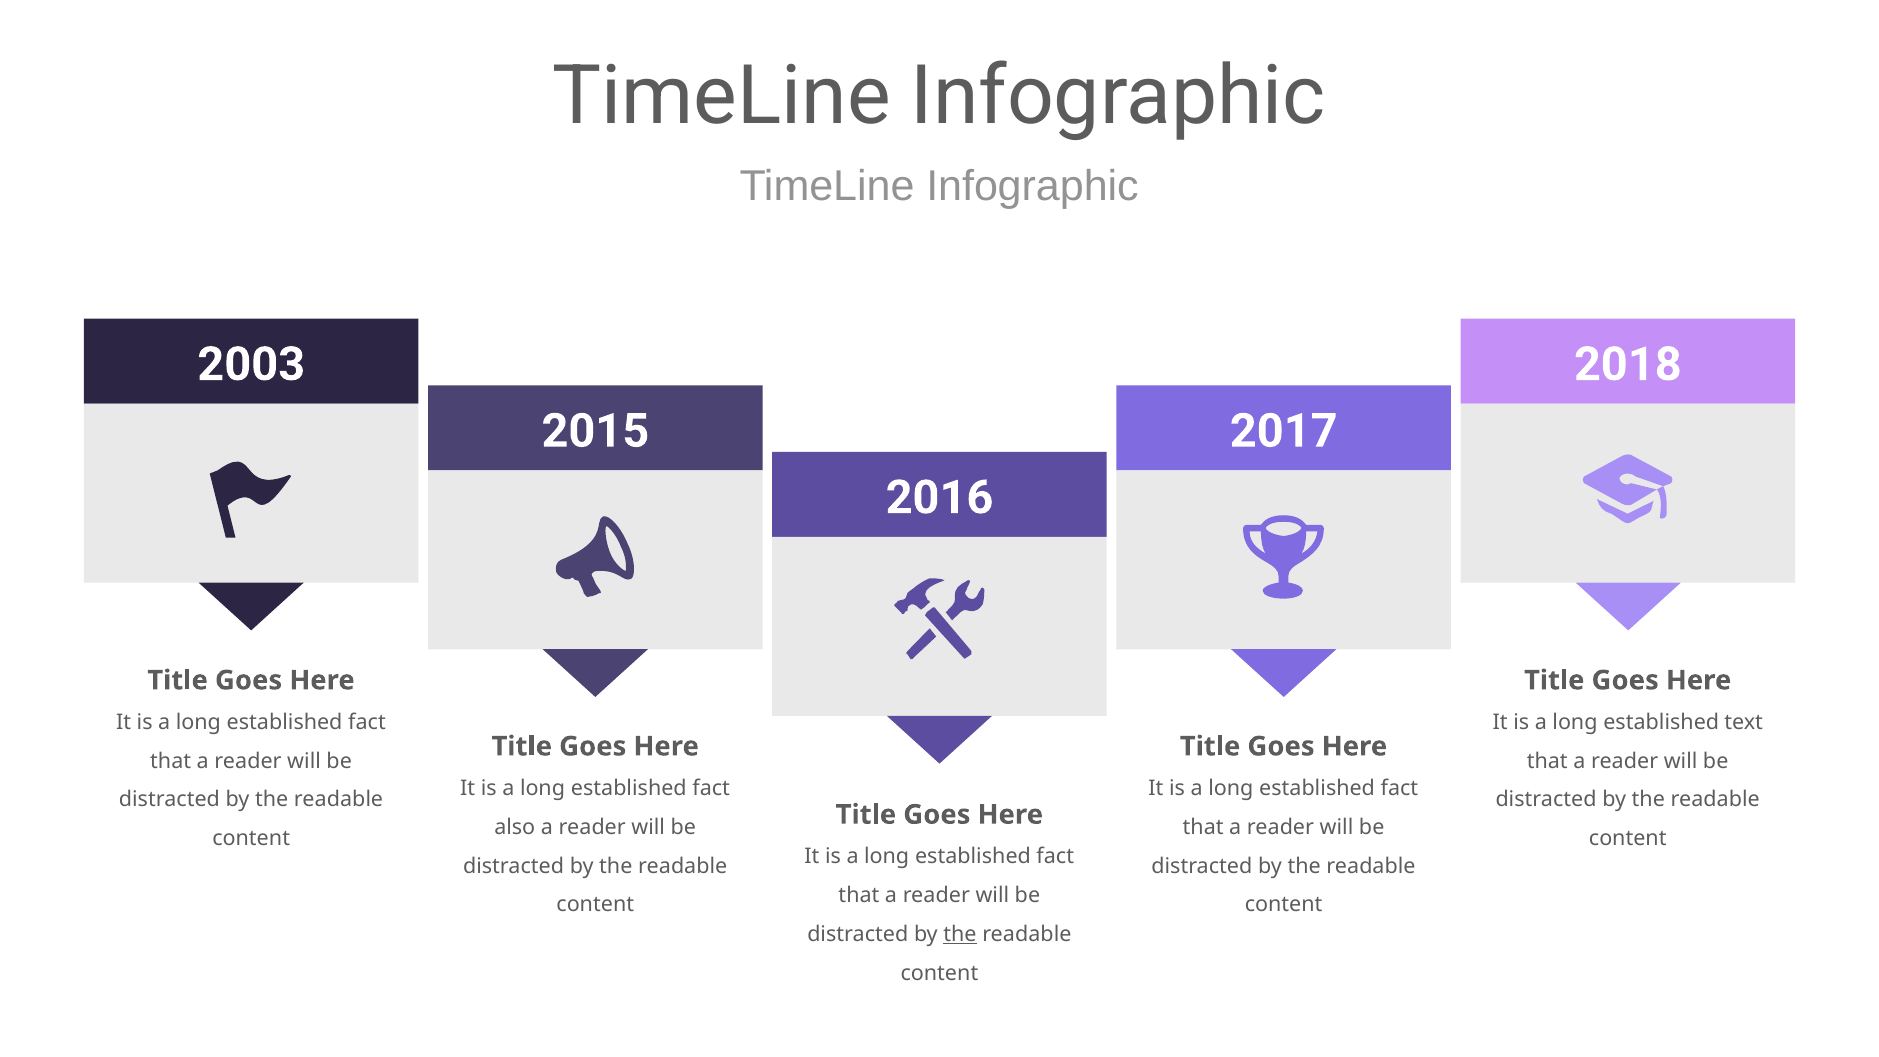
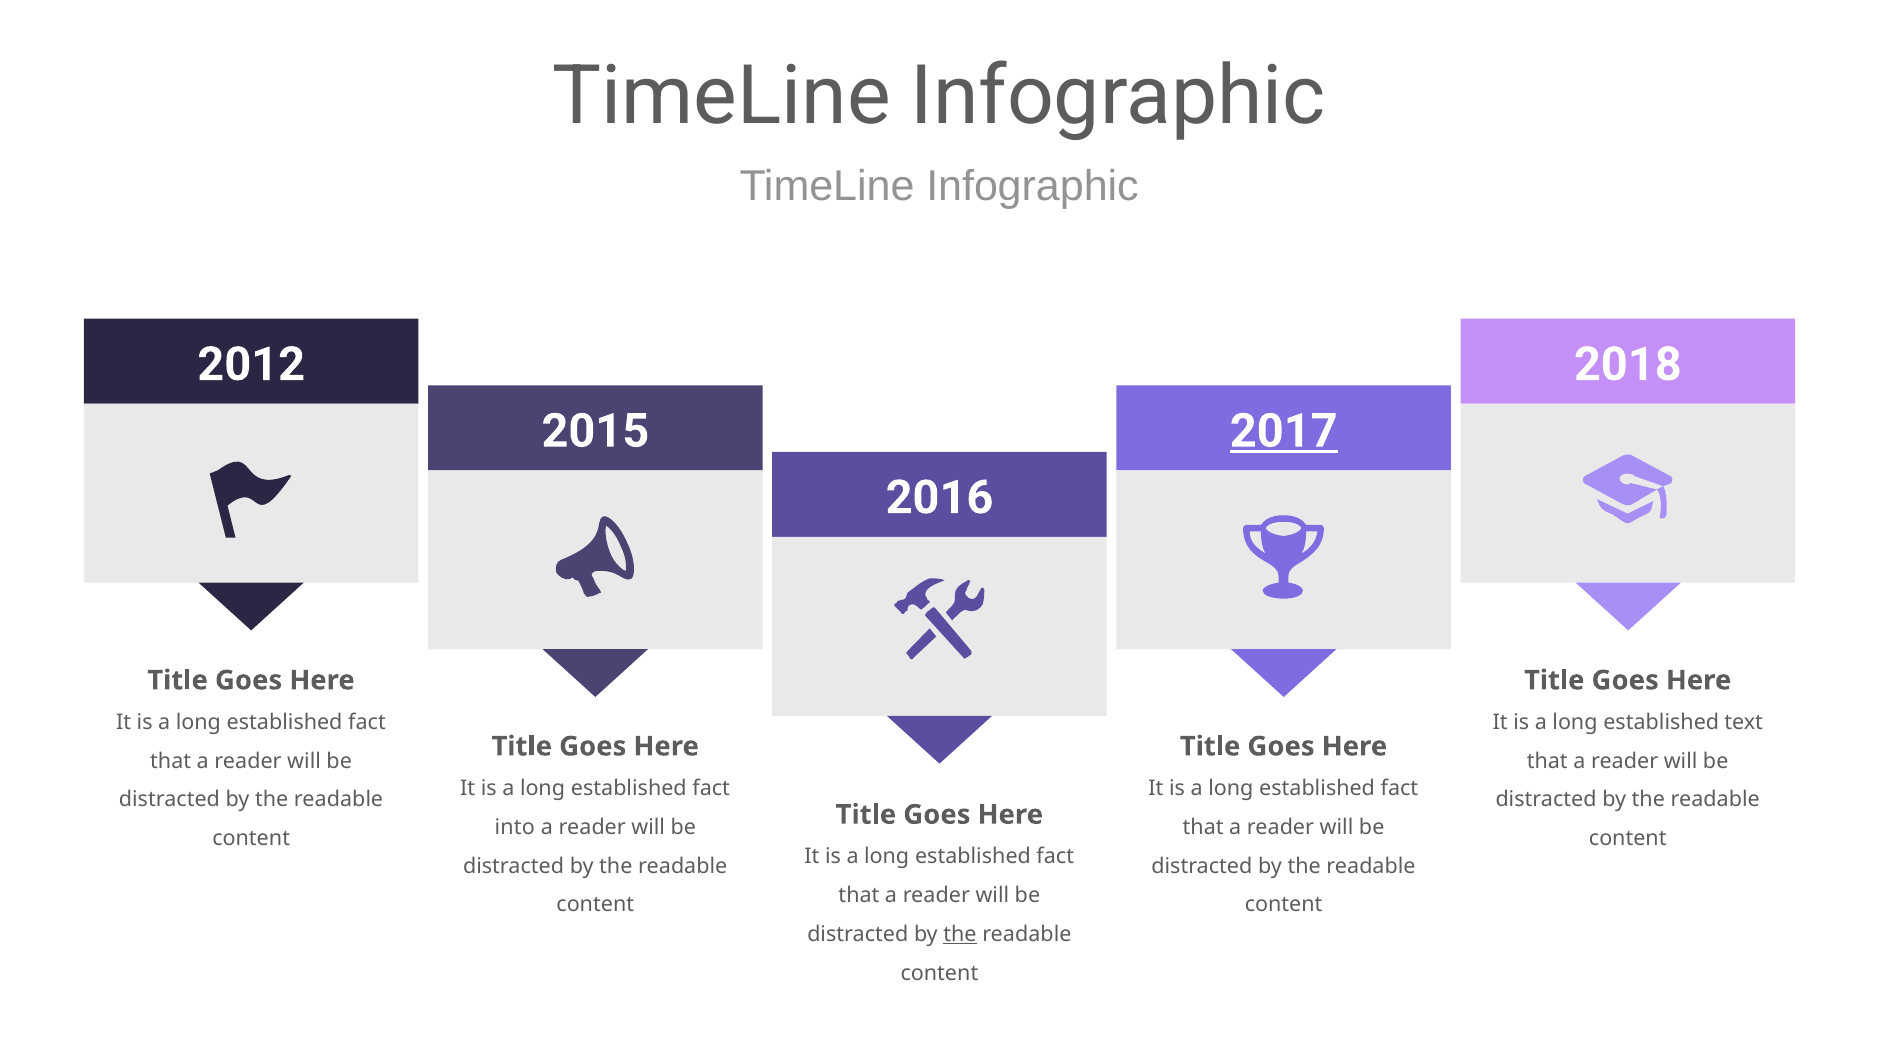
2003: 2003 -> 2012 (251, 364)
2017 underline: none -> present (1284, 431)
also: also -> into (515, 827)
